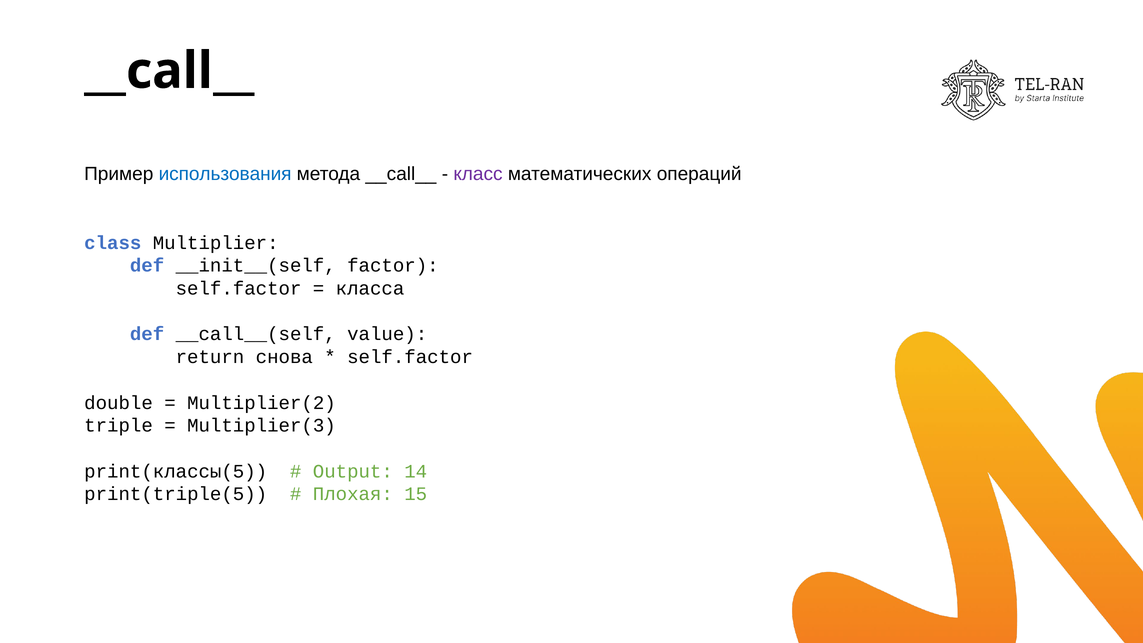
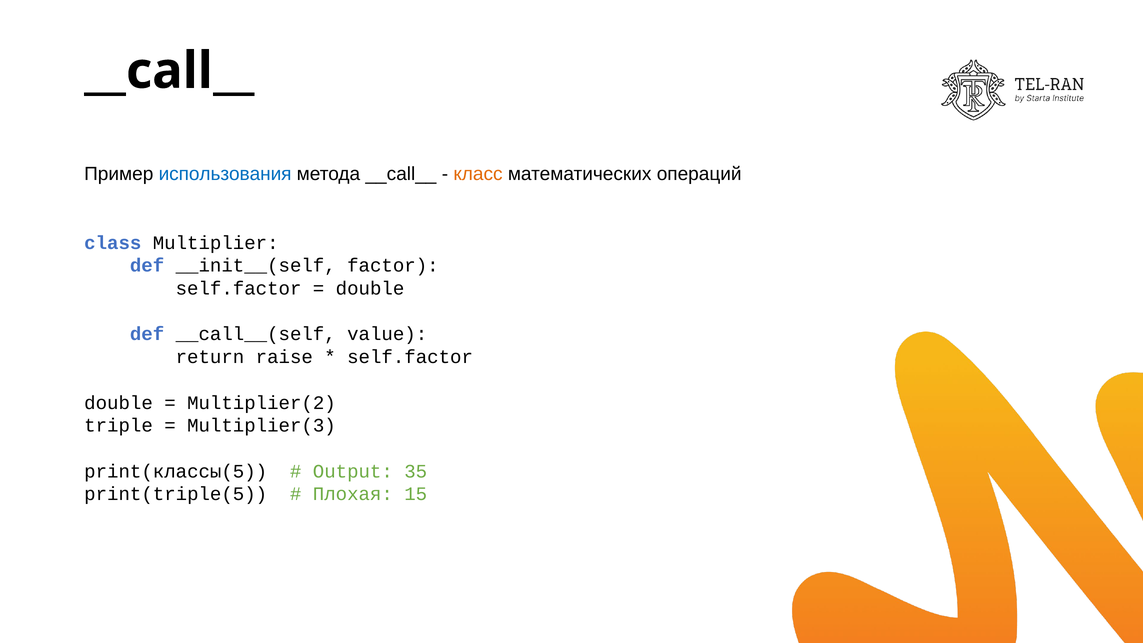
класс colour: purple -> orange (478, 174)
класса: класса -> double (370, 288)
снова: снова -> raise (284, 357)
14: 14 -> 35 (416, 471)
